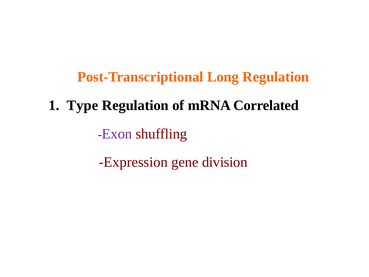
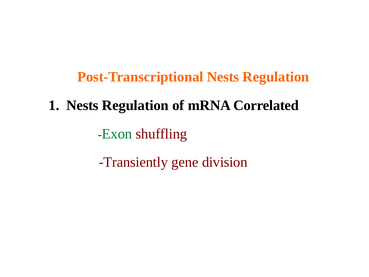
Post-Transcriptional Long: Long -> Nests (223, 77)
1 Type: Type -> Nests (83, 105)
Exon colour: purple -> green (117, 134)
Expression: Expression -> Transiently (133, 162)
